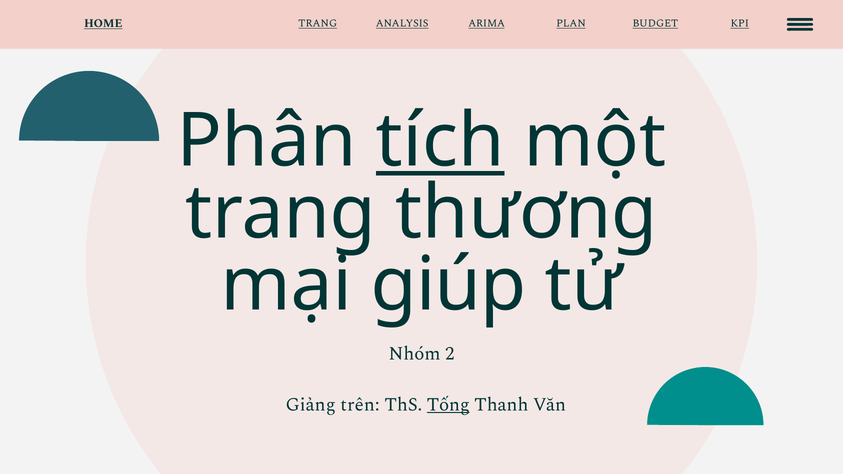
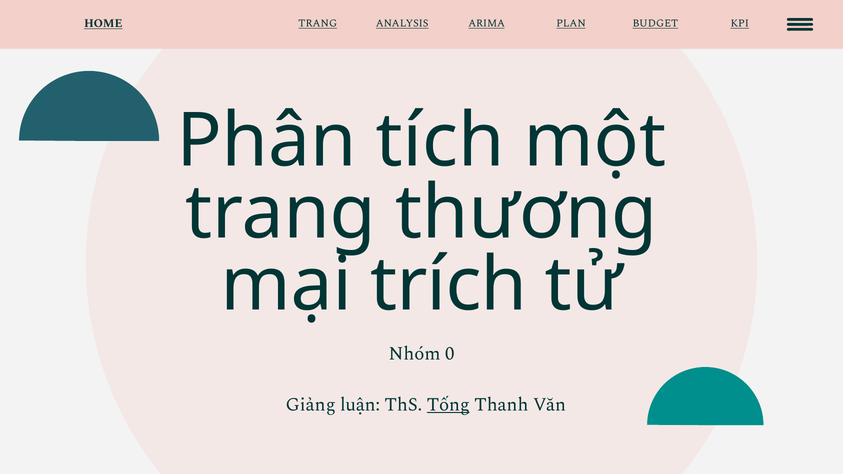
tích underline: present -> none (440, 141)
giúp: giúp -> trích (449, 285)
2: 2 -> 0 (450, 354)
trên: trên -> luận (360, 405)
